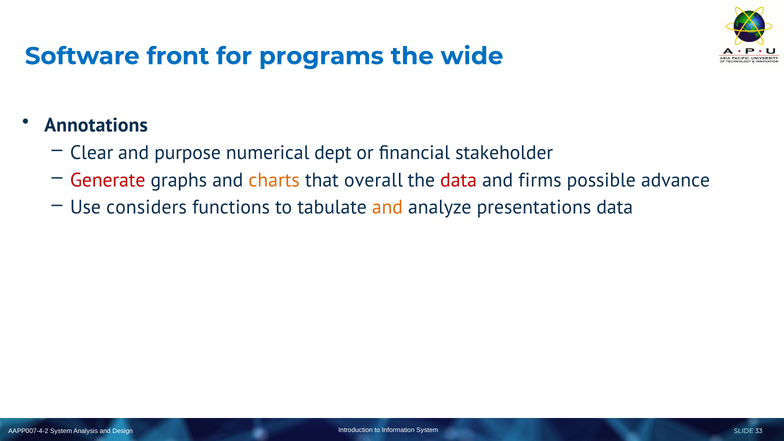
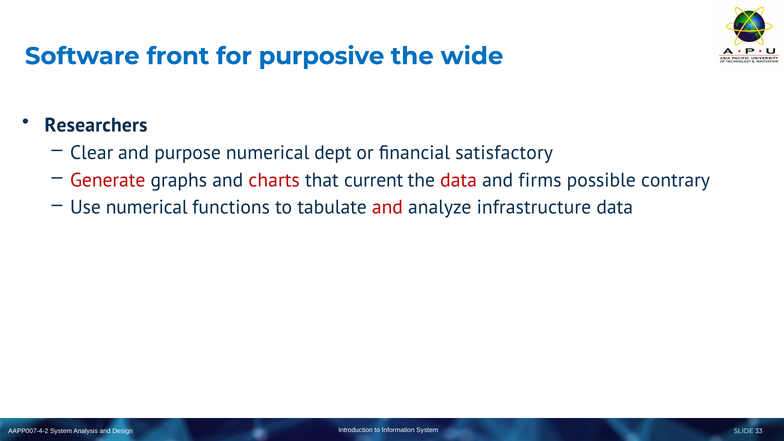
programs: programs -> purposive (321, 56)
Annotations: Annotations -> Researchers (96, 125)
stakeholder: stakeholder -> satisfactory (504, 153)
charts colour: orange -> red (274, 180)
overall: overall -> current (374, 180)
advance: advance -> contrary (676, 180)
Use considers: considers -> numerical (147, 207)
and colour: orange -> red (387, 207)
presentations: presentations -> infrastructure (534, 207)
